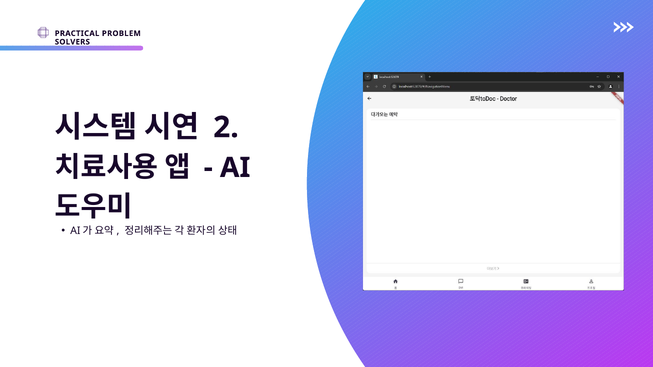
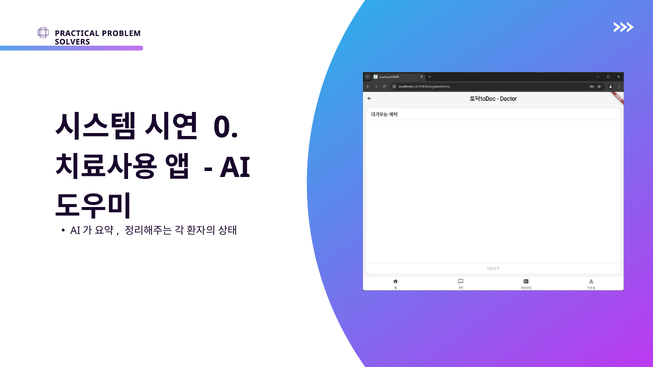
2: 2 -> 0 (226, 127)
